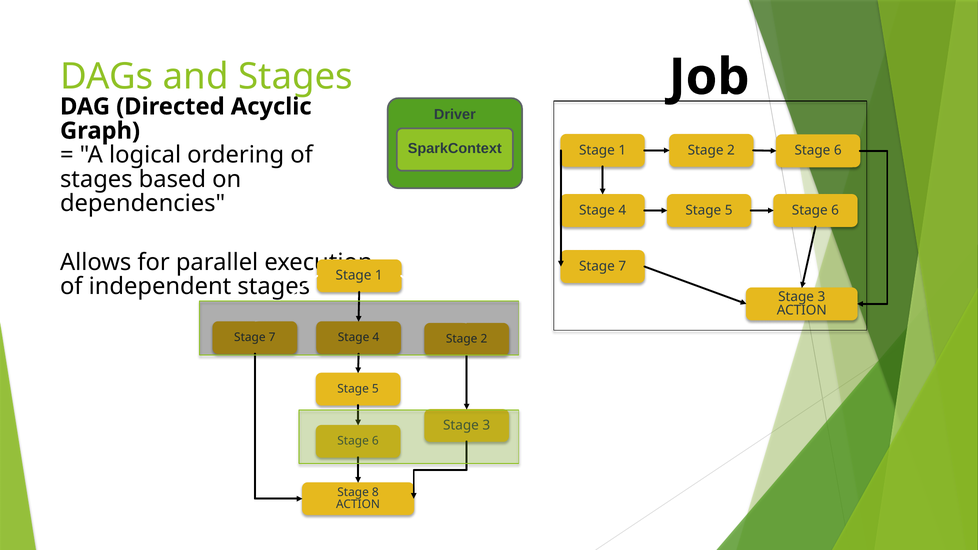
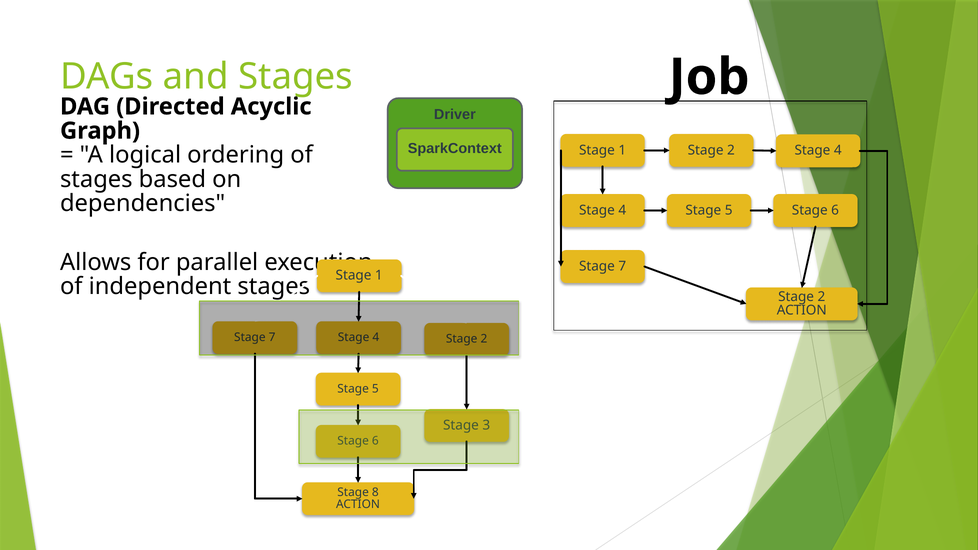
2 Stage 6: 6 -> 4 (838, 150)
3: 3 -> 2 (821, 297)
